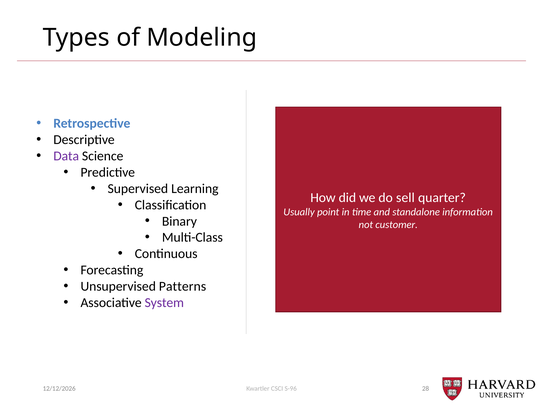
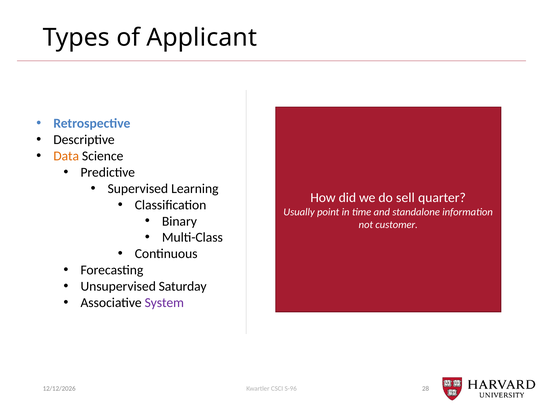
Modeling: Modeling -> Applicant (202, 38)
Data colour: purple -> orange (66, 156)
Patterns: Patterns -> Saturday (183, 286)
